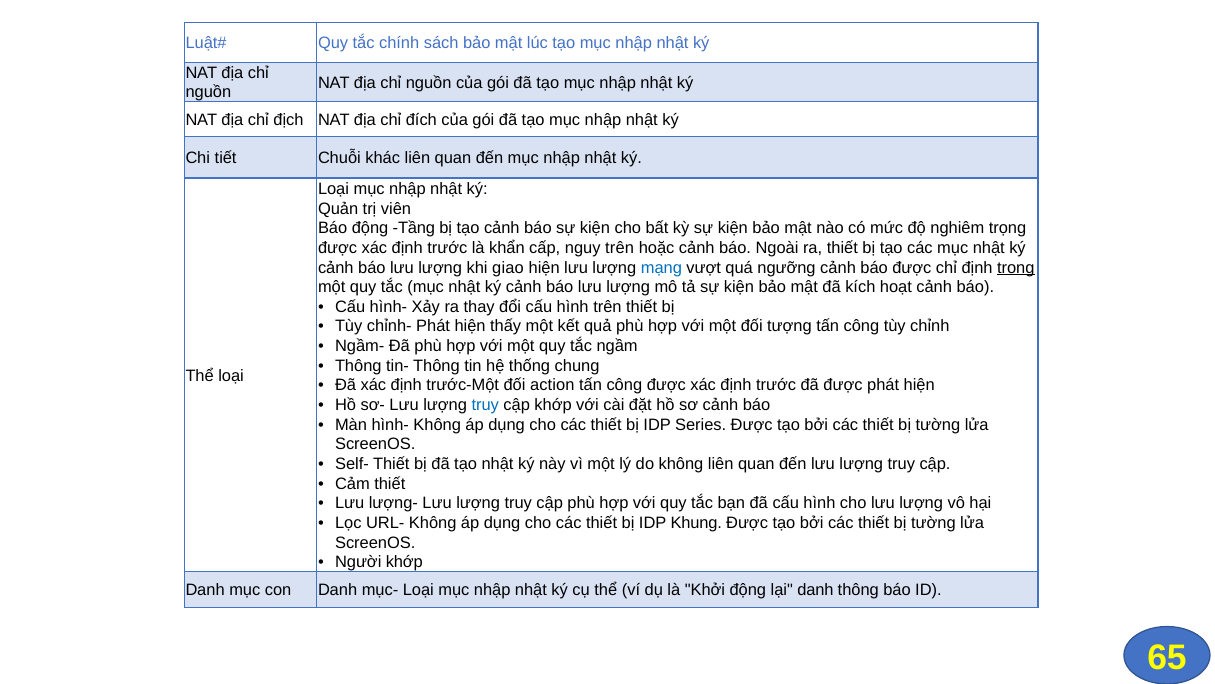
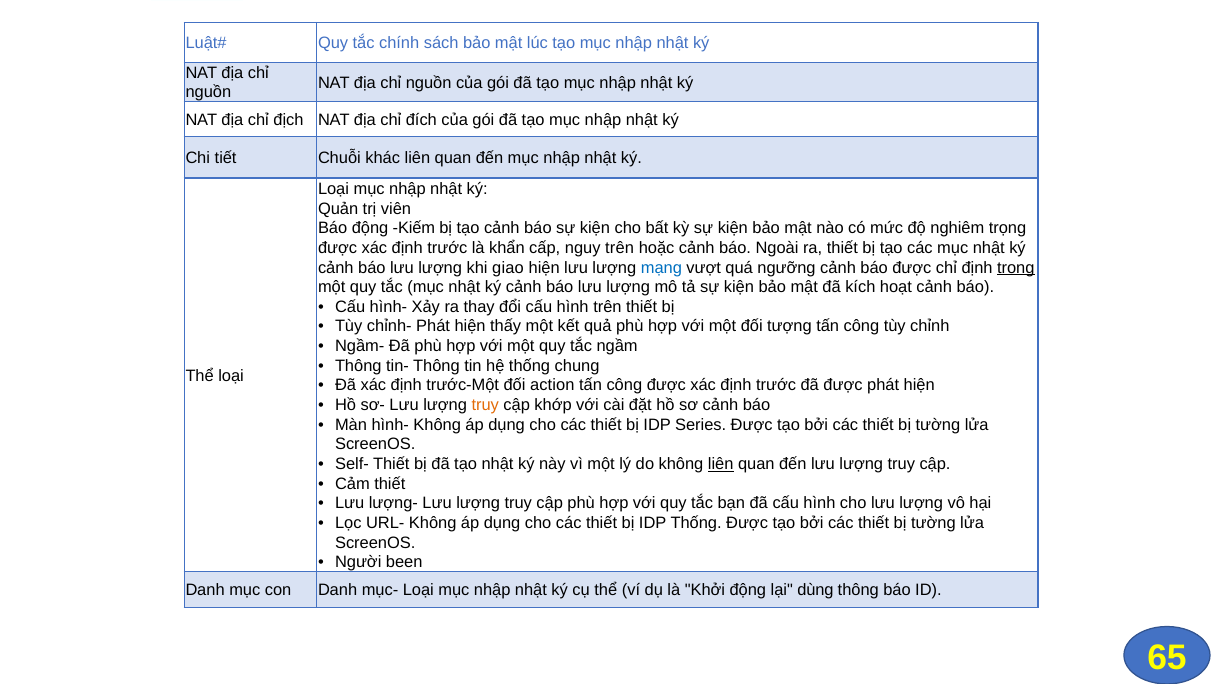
Tầng: Tầng -> Kiếm (414, 228)
truy colour: blue -> orange (485, 405)
liên underline: none -> present (721, 464)
IDP Khung: Khung -> Thống (696, 523)
Người khớp: khớp -> been (404, 562)
lại danh: danh -> dùng (815, 590)
